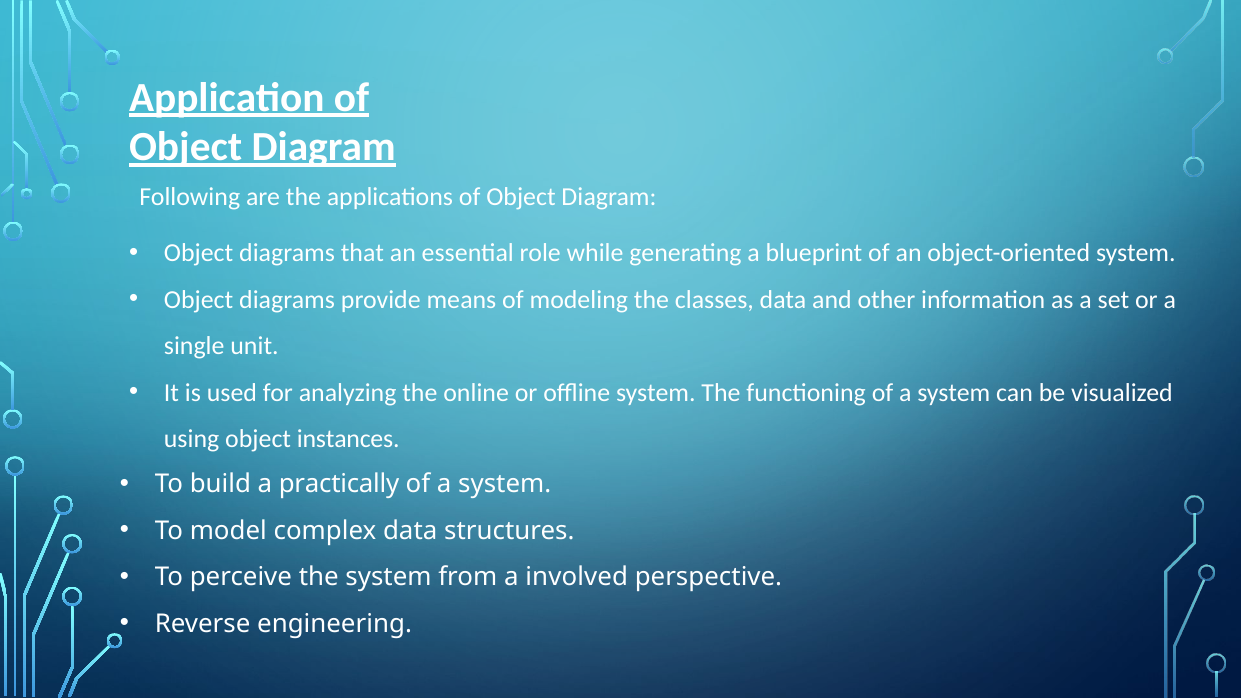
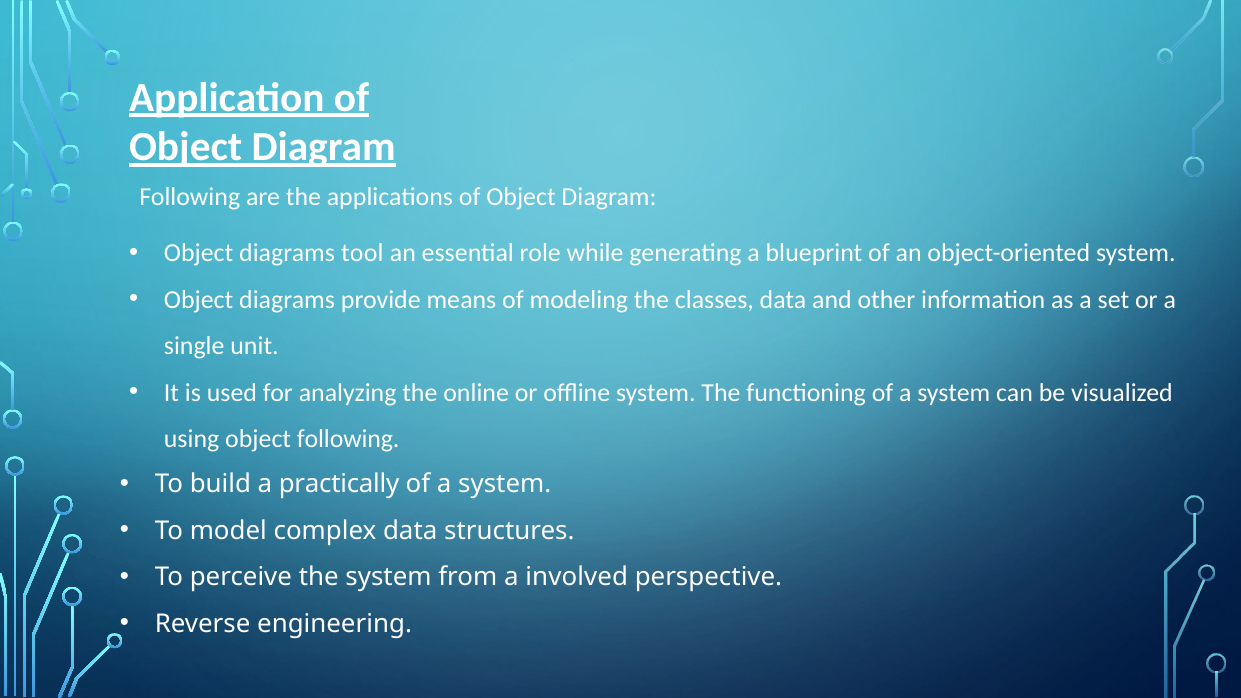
that: that -> tool (362, 253)
object instances: instances -> following (348, 439)
